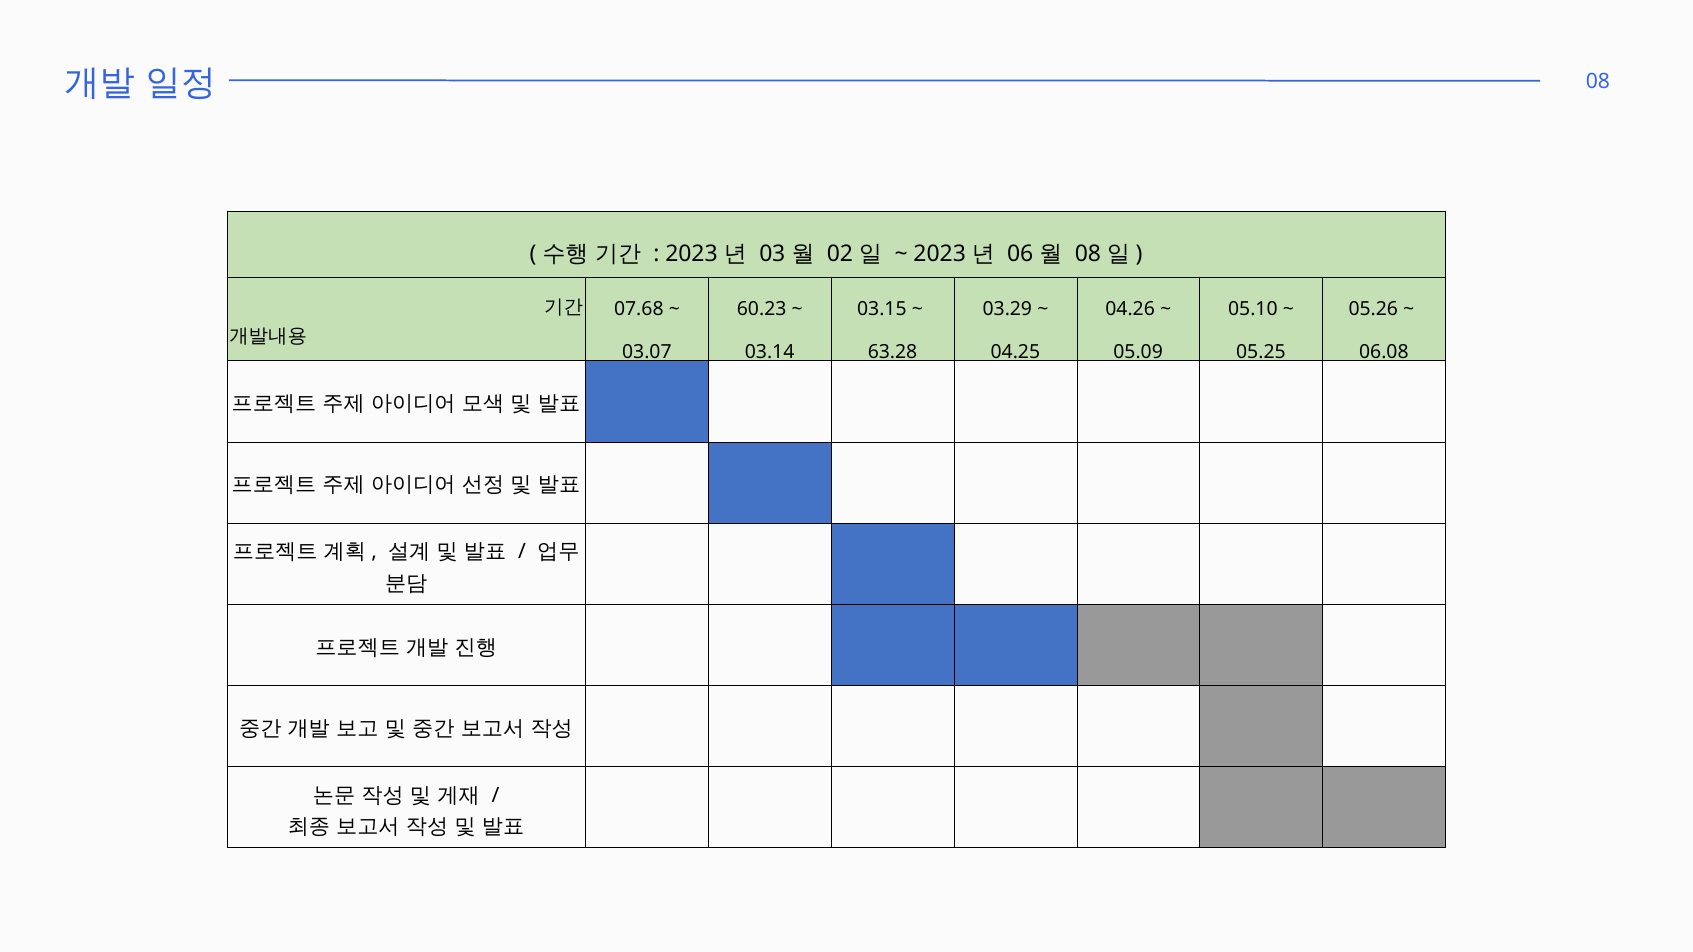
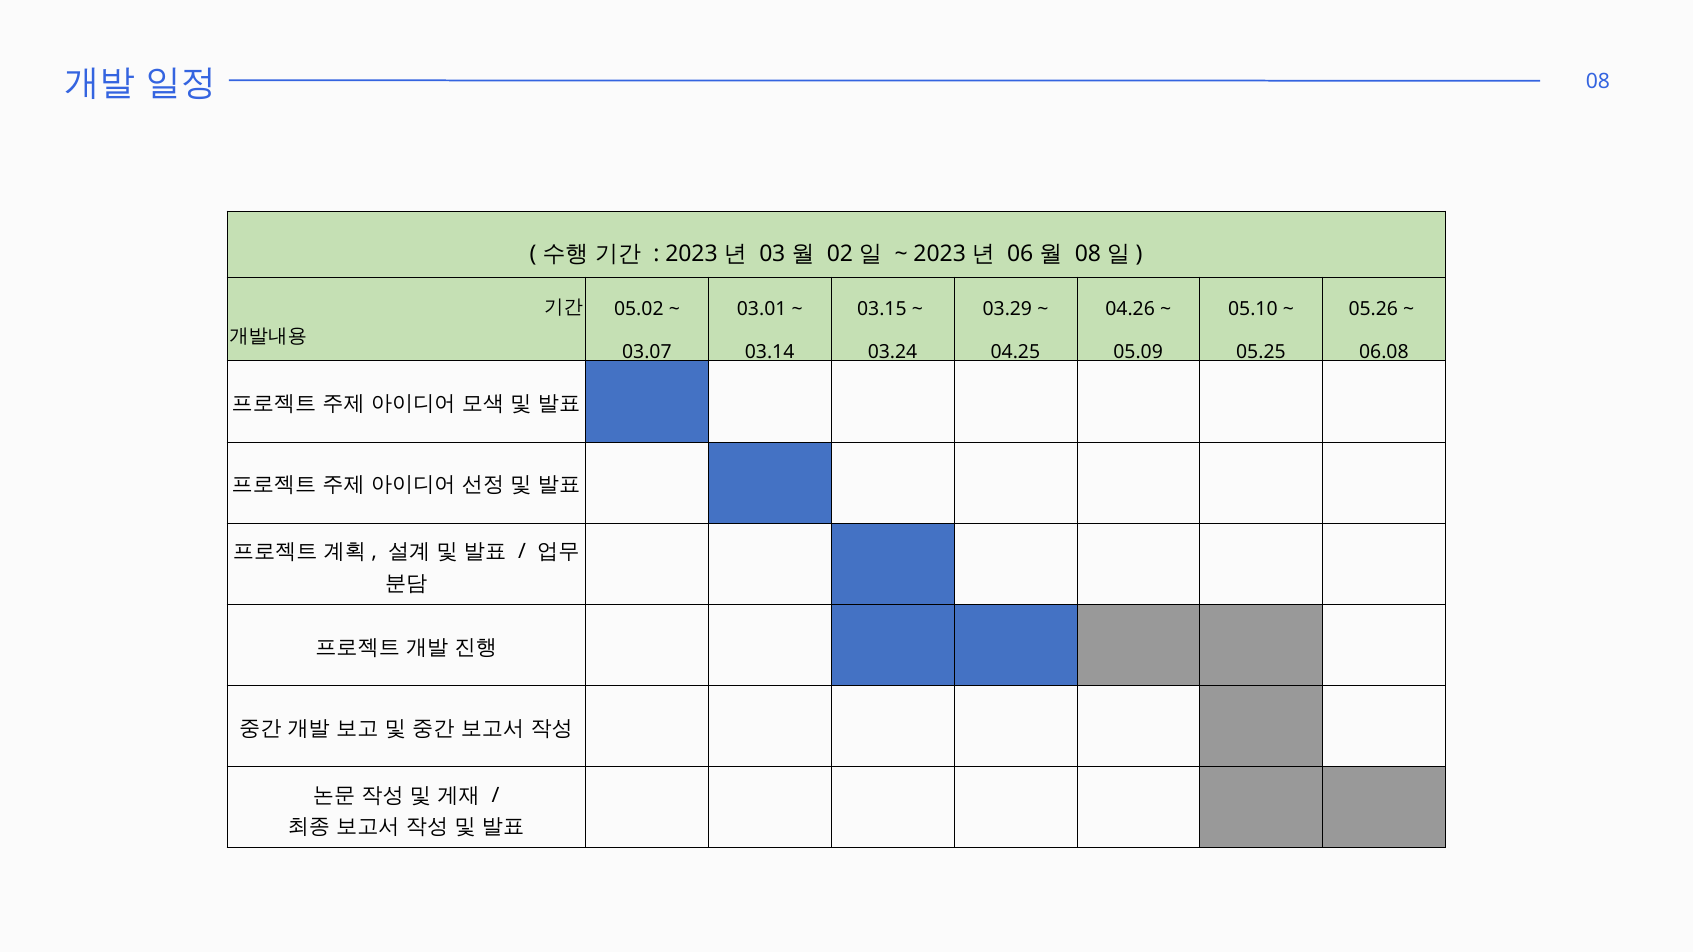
07.68: 07.68 -> 05.02 (639, 310)
60.23: 60.23 -> 03.01 (762, 310)
63.28: 63.28 -> 03.24 (893, 352)
